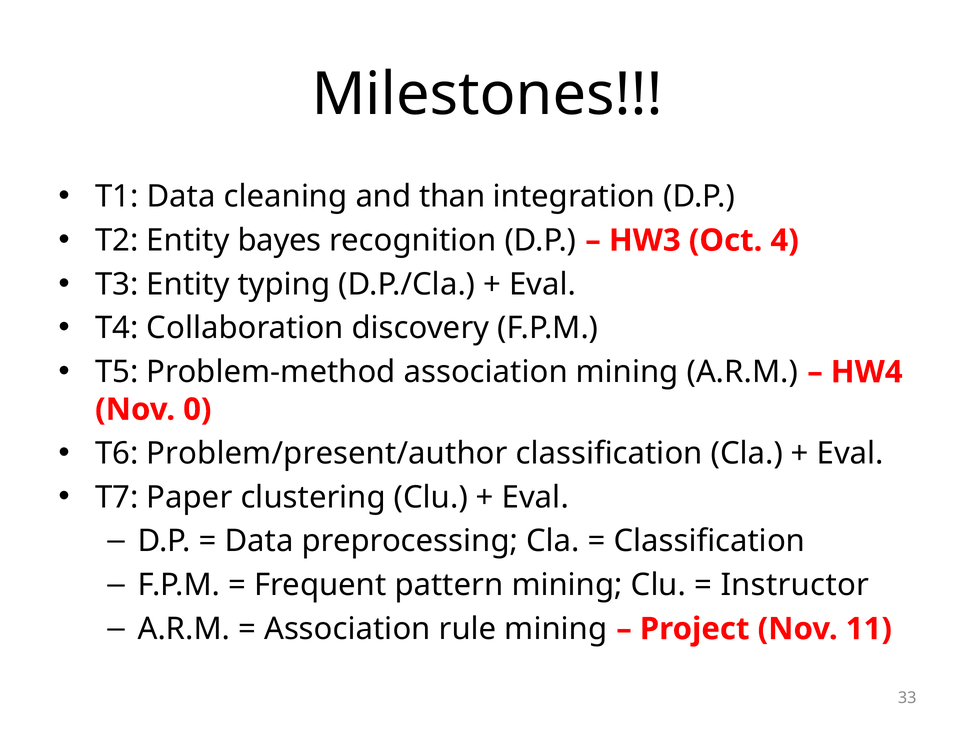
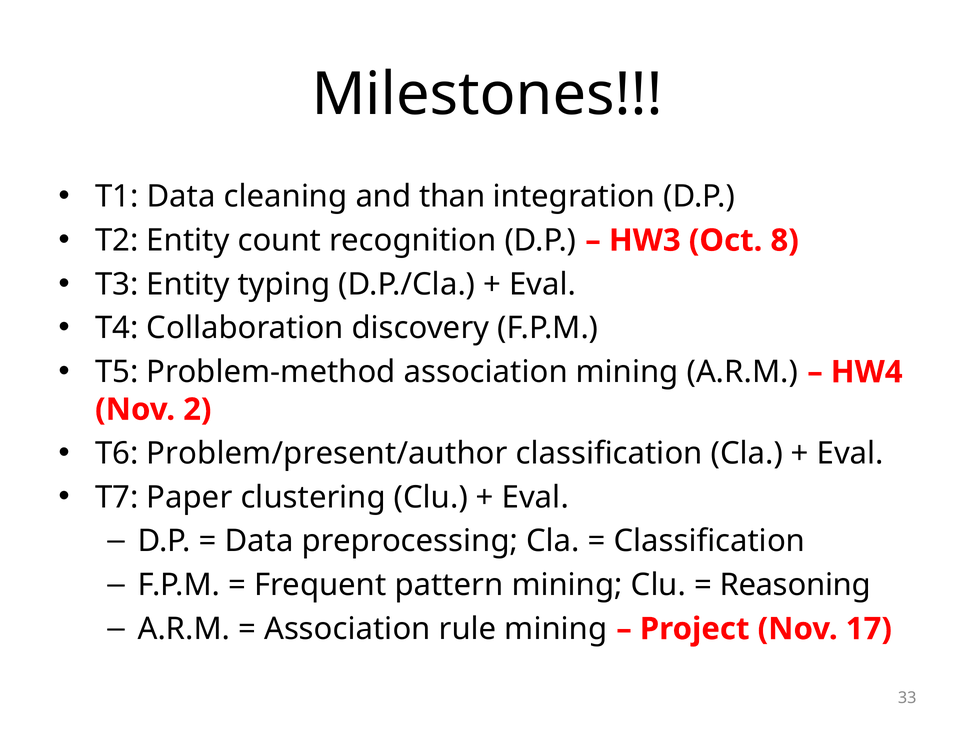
bayes: bayes -> count (279, 240)
4: 4 -> 8 (785, 240)
0: 0 -> 2 (197, 409)
Instructor: Instructor -> Reasoning (795, 584)
11: 11 -> 17 (869, 628)
